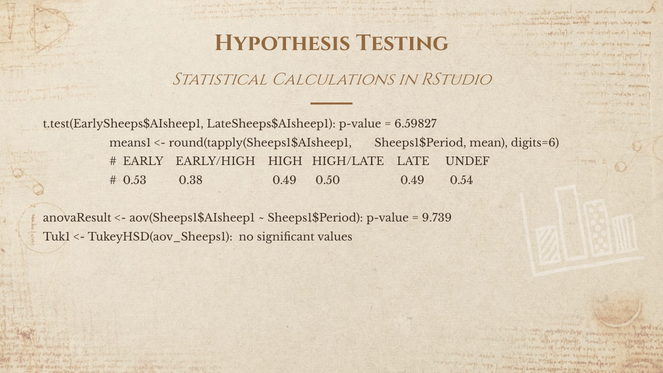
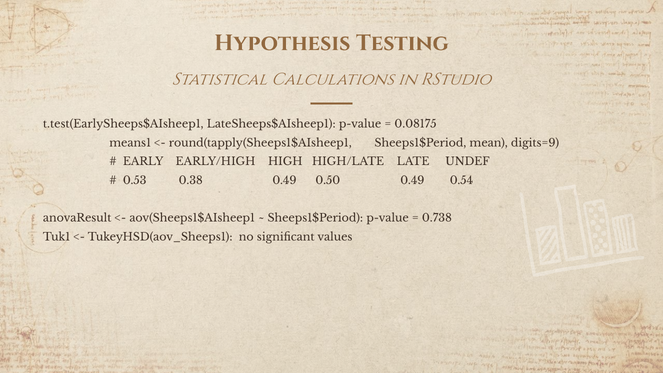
6.59827: 6.59827 -> 0.08175 (416, 124)
digits=6: digits=6 -> digits=9 (535, 143)
9.739: 9.739 -> 0.738 (437, 218)
